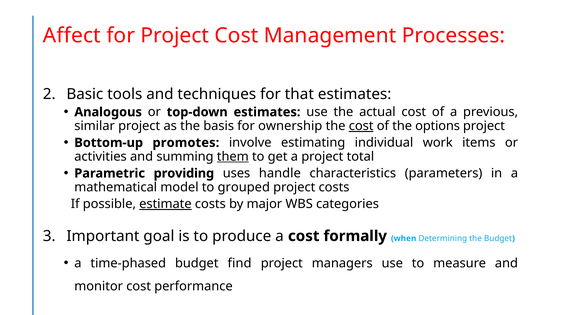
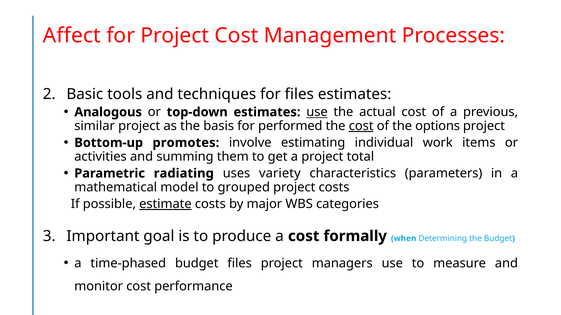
for that: that -> files (299, 94)
use underline: none -> present (317, 112)
ownership: ownership -> performed (290, 126)
them underline: present -> none (233, 157)
providing: providing -> radiating (184, 174)
handle: handle -> variety (280, 174)
budget find: find -> files (240, 264)
